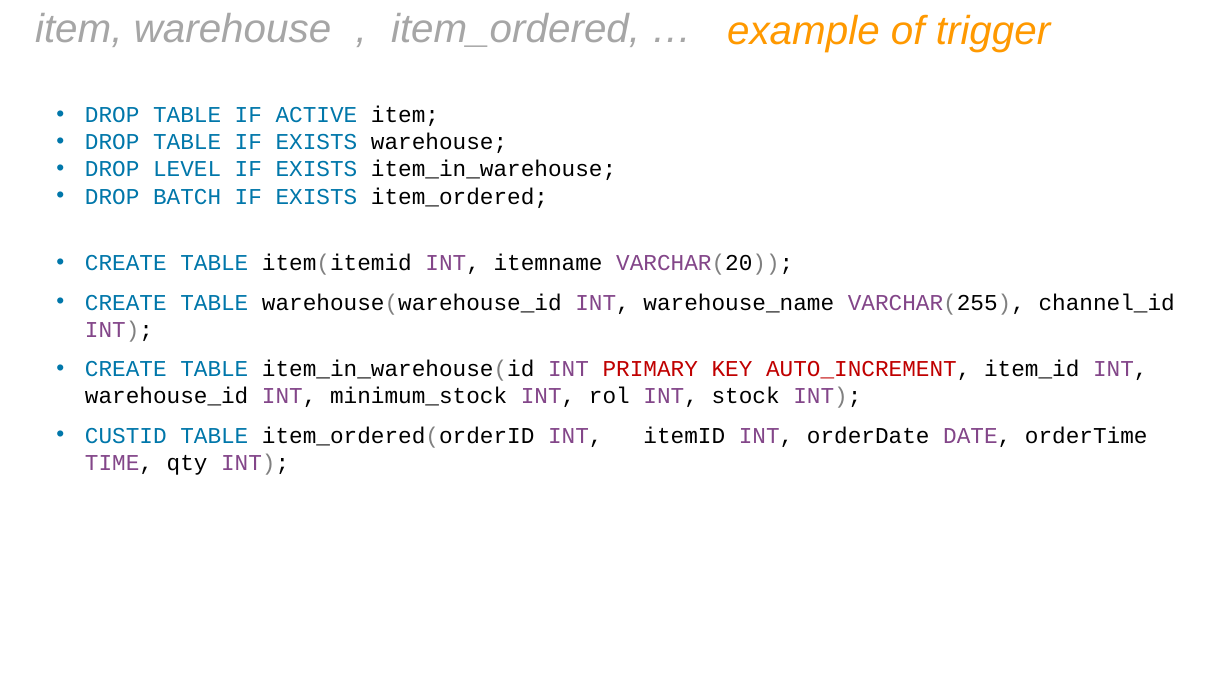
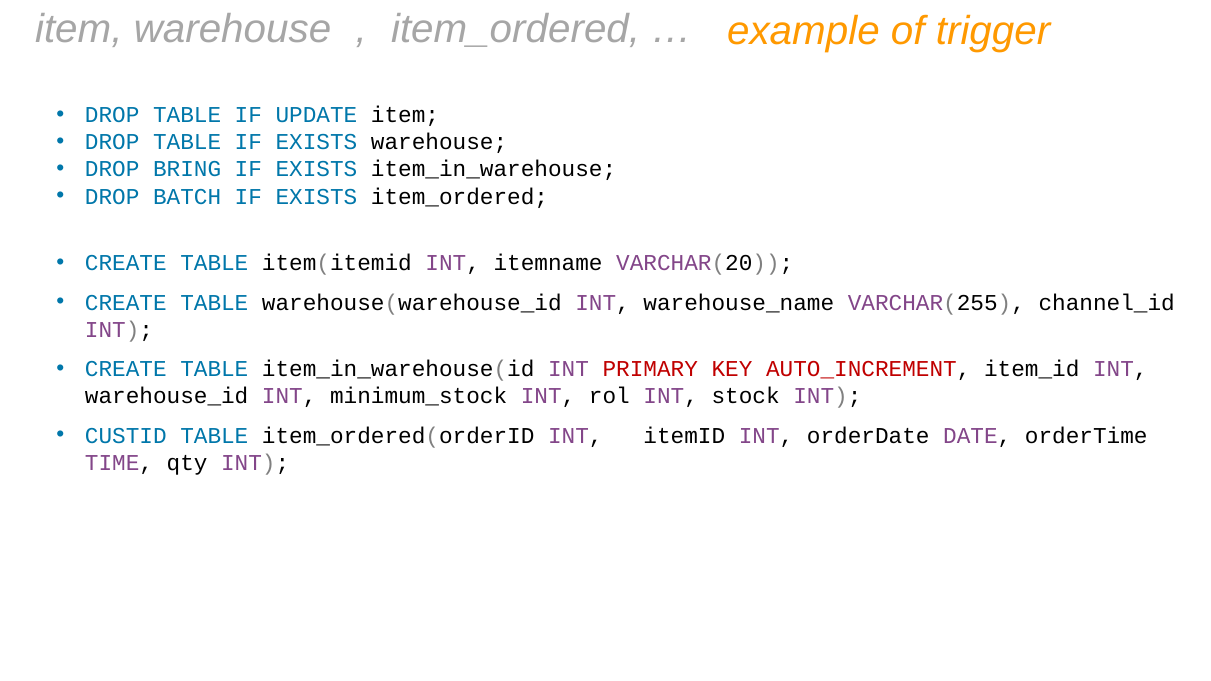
ACTIVE: ACTIVE -> UPDATE (316, 115)
LEVEL: LEVEL -> BRING (187, 169)
